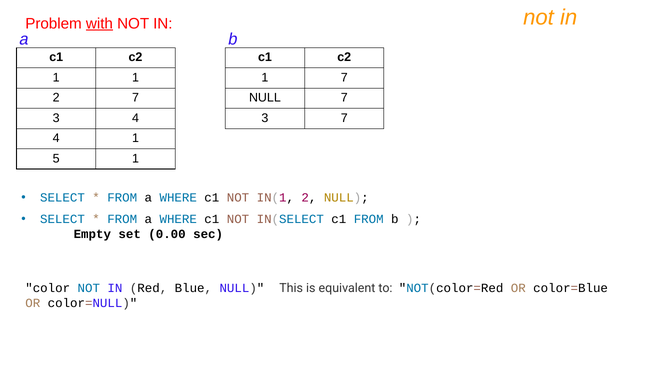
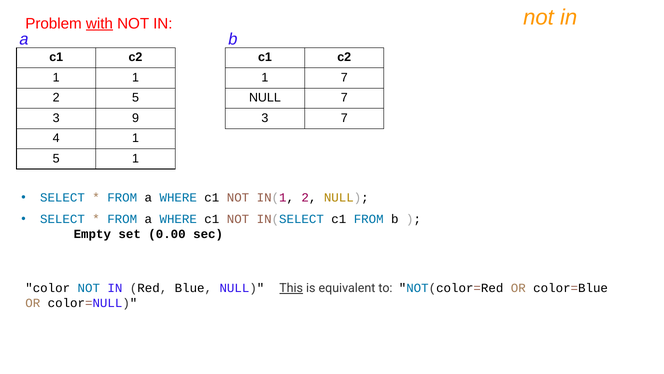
2 7: 7 -> 5 (135, 98)
3 4: 4 -> 9 (135, 118)
This underline: none -> present (291, 288)
